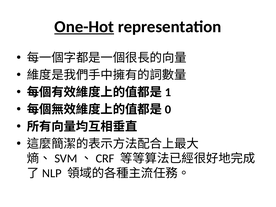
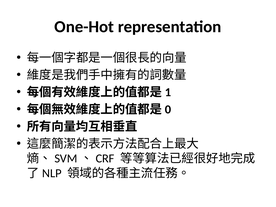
One-Hot underline: present -> none (84, 27)
